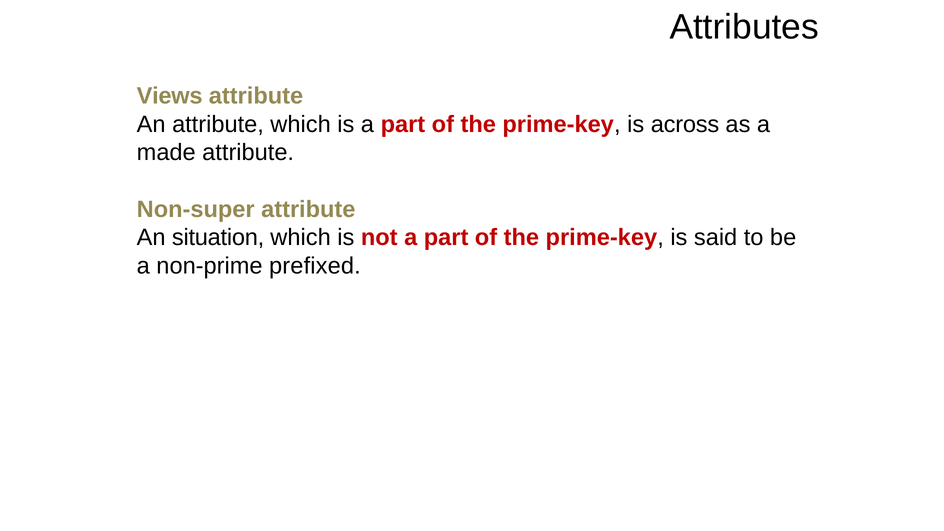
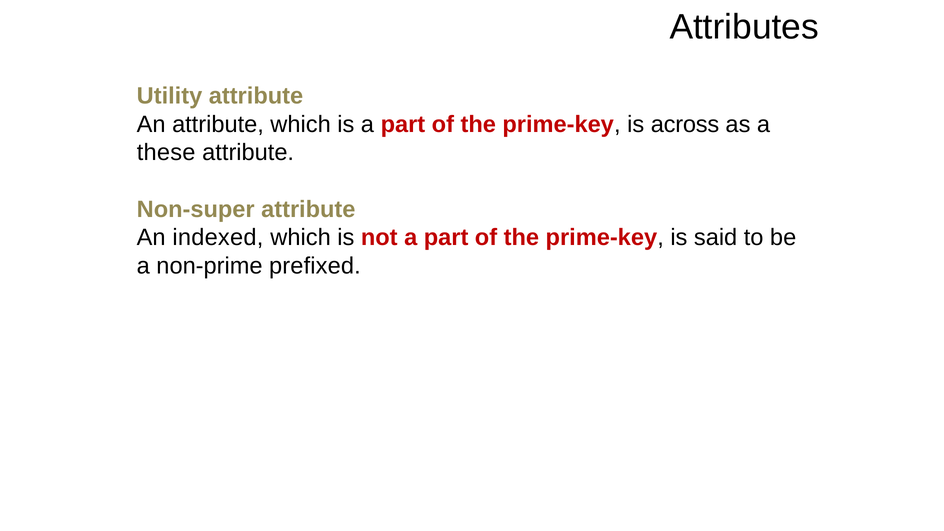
Views: Views -> Utility (170, 96)
made: made -> these (166, 153)
situation: situation -> indexed (218, 238)
